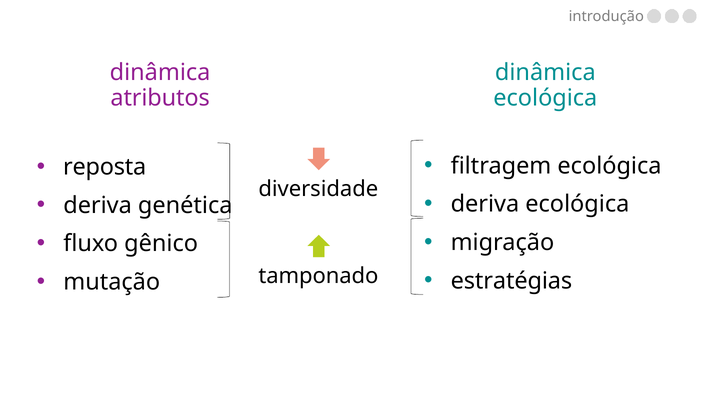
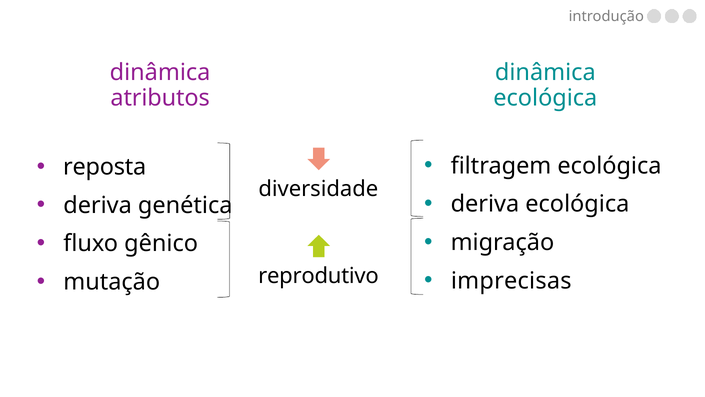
estratégias: estratégias -> imprecisas (511, 281)
tamponado: tamponado -> reprodutivo (318, 276)
